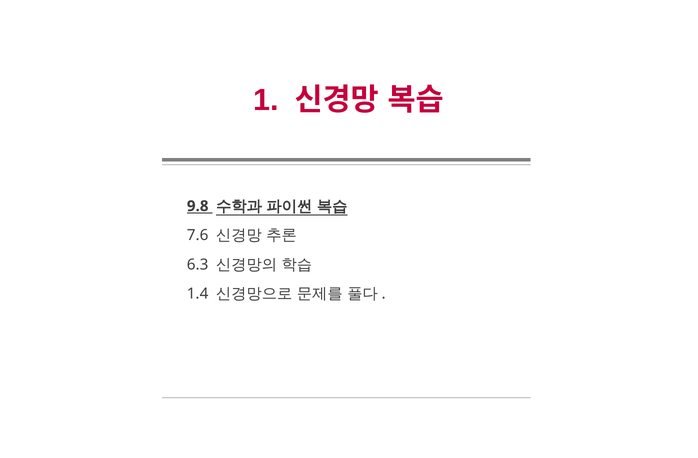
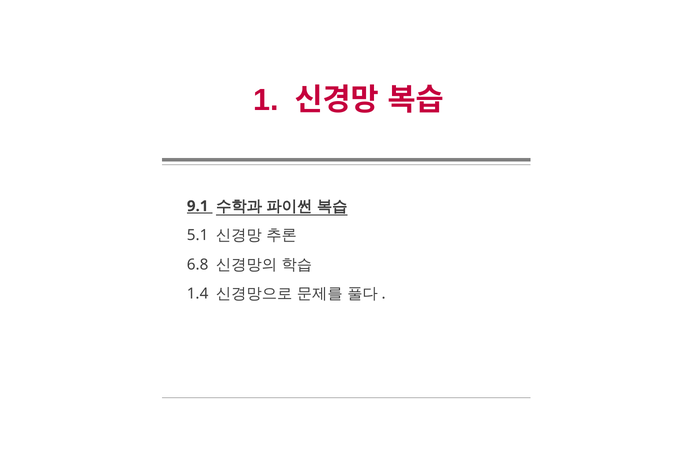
9.8: 9.8 -> 9.1 (198, 206)
7.6: 7.6 -> 5.1 (198, 236)
6.3: 6.3 -> 6.8 (198, 265)
